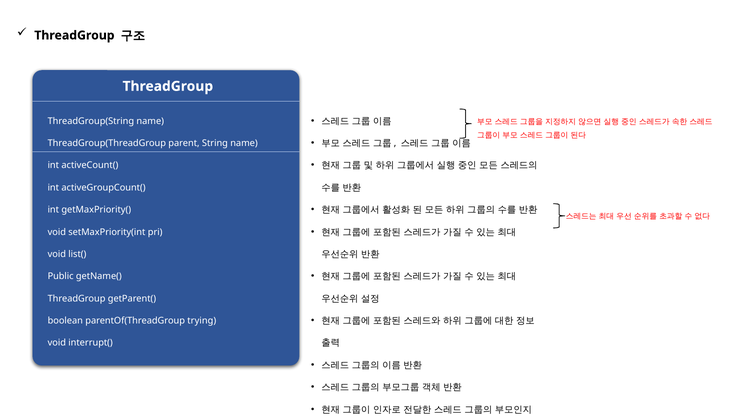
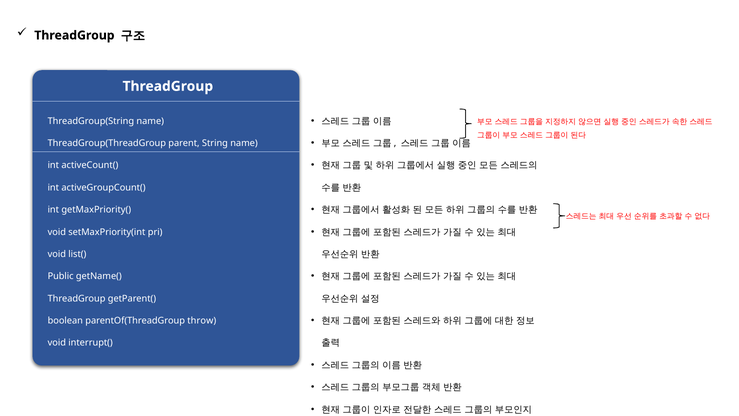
trying: trying -> throw (202, 321)
